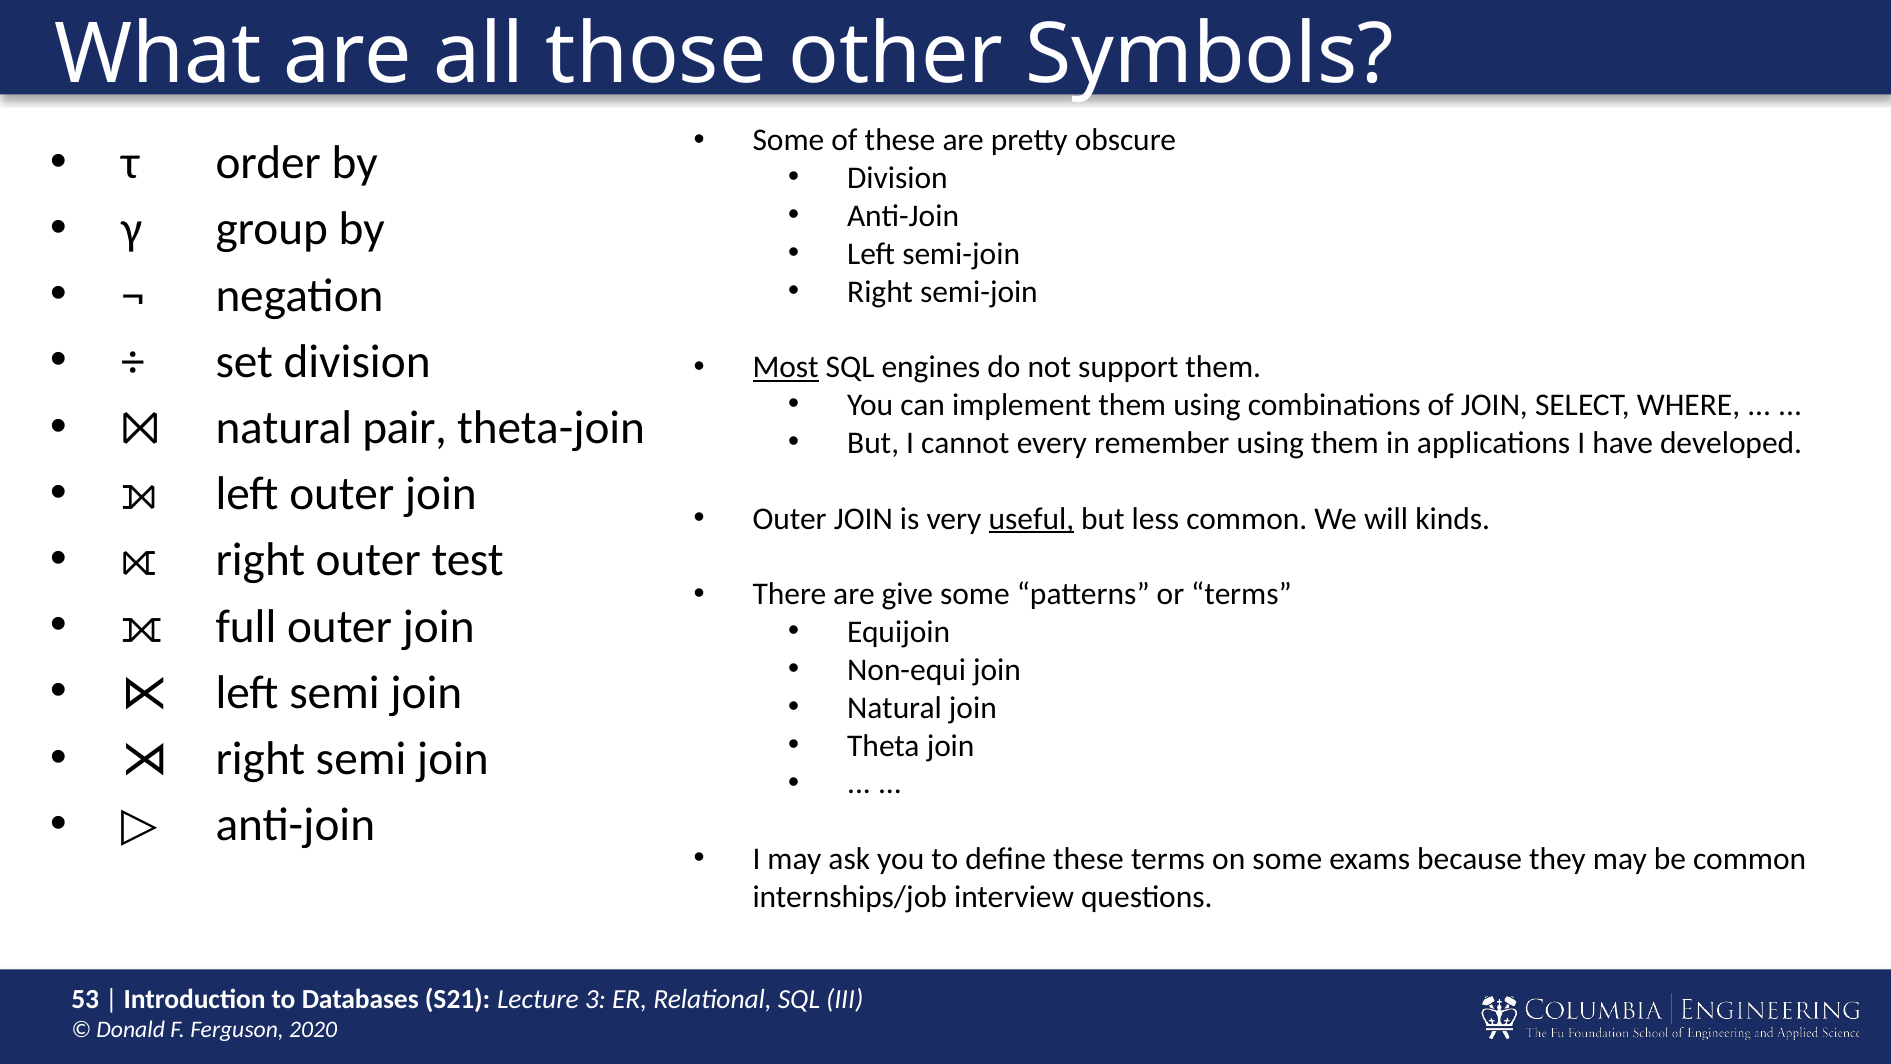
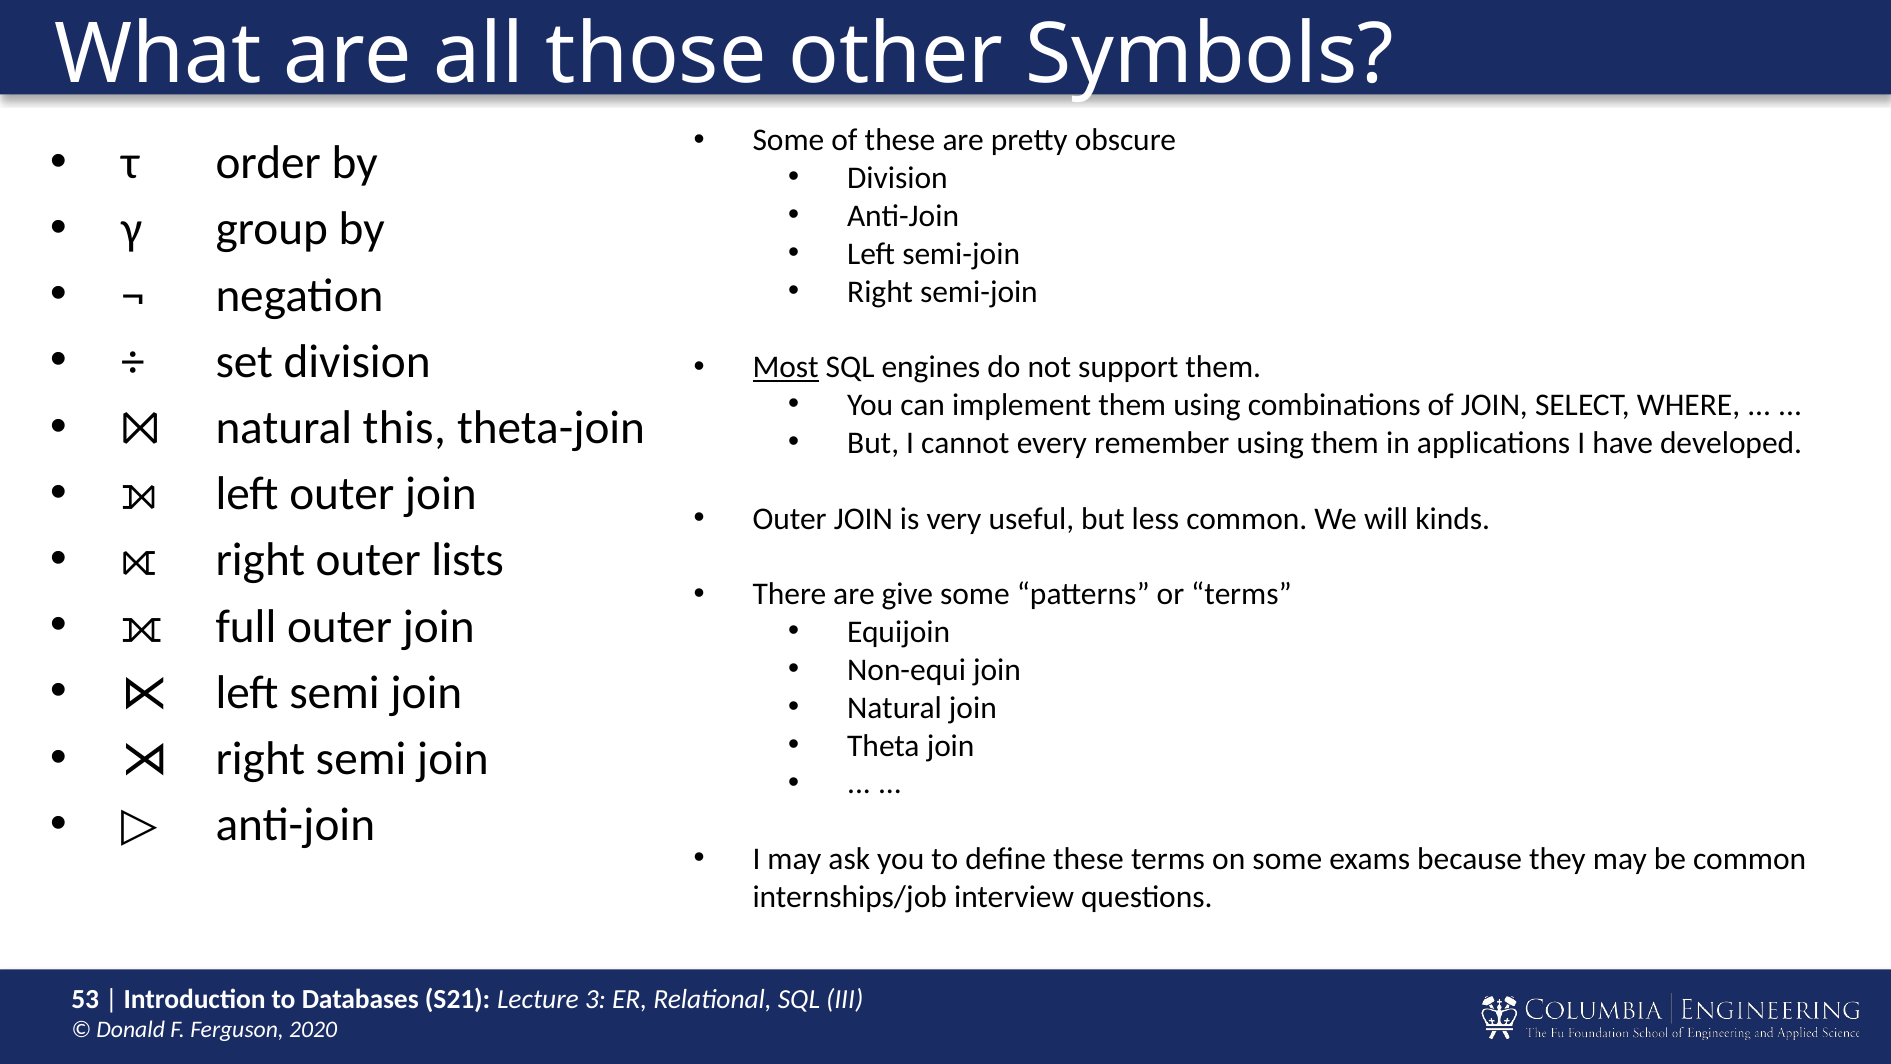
pair: pair -> this (404, 428)
useful underline: present -> none (1031, 519)
test: test -> lists (468, 560)
